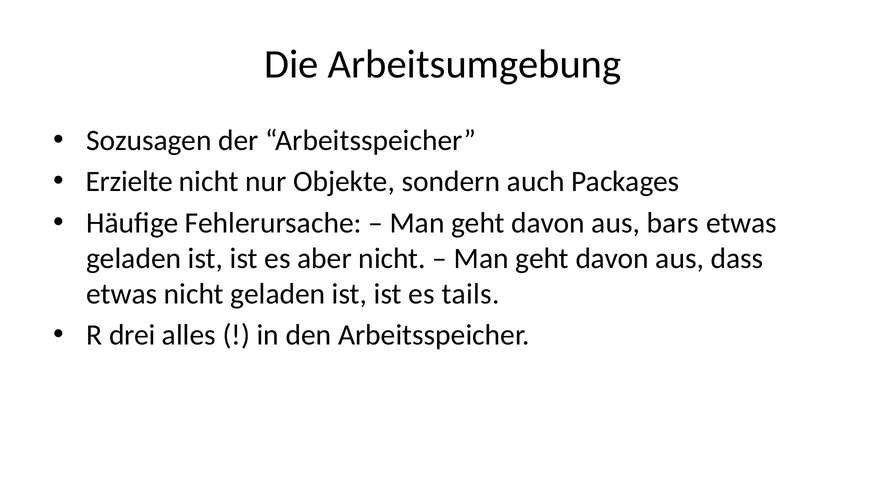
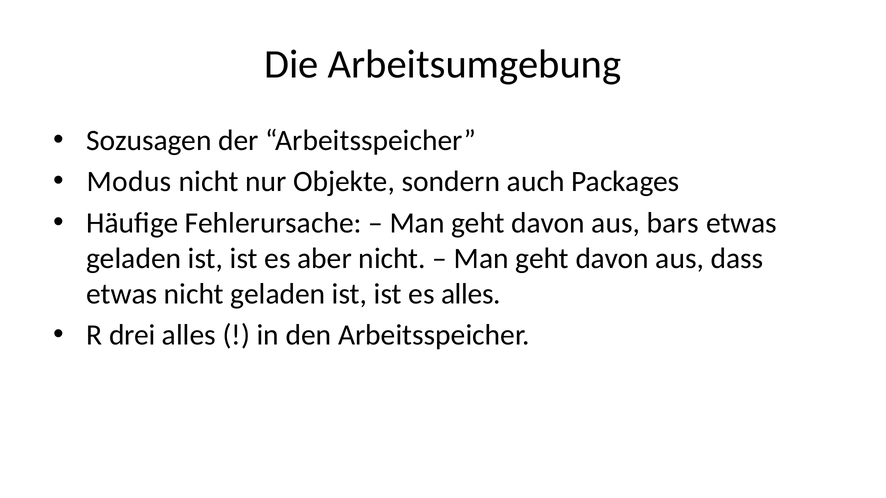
Erzielte: Erzielte -> Modus (129, 182)
es tails: tails -> alles (471, 294)
